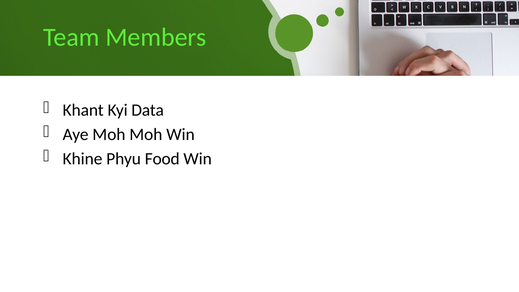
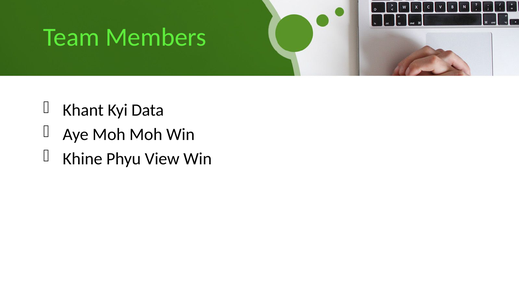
Food: Food -> View (162, 159)
